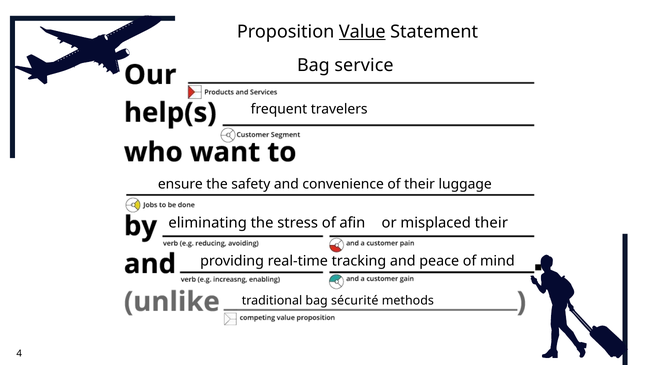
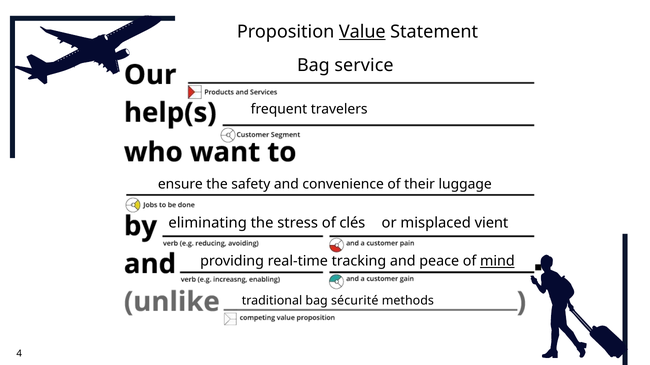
afin: afin -> clés (352, 223)
misplaced their: their -> vient (491, 223)
mind underline: none -> present (497, 262)
